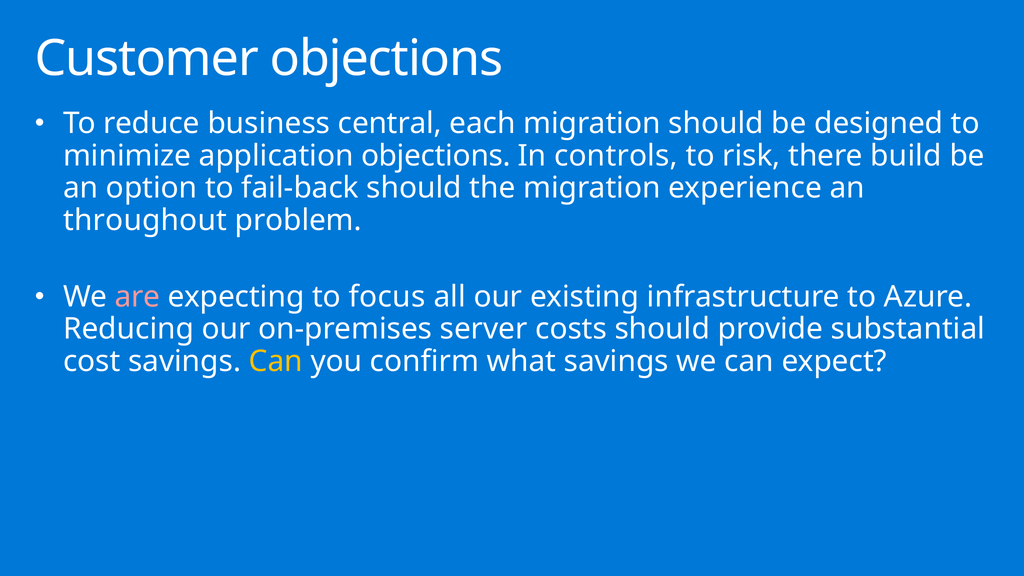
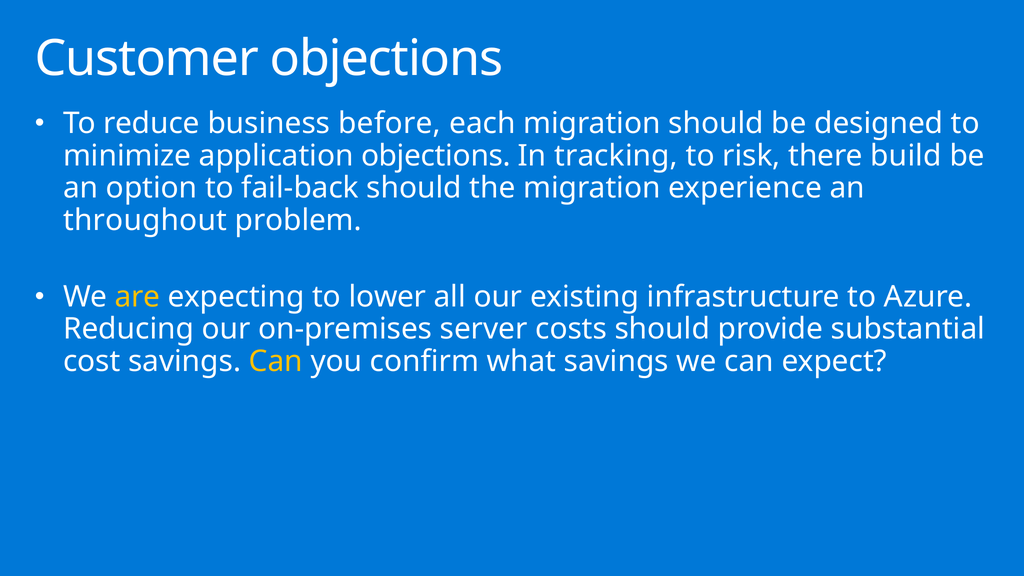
central: central -> before (390, 124)
controls: controls -> tracking (616, 156)
are colour: pink -> yellow (138, 297)
focus: focus -> lower (387, 297)
